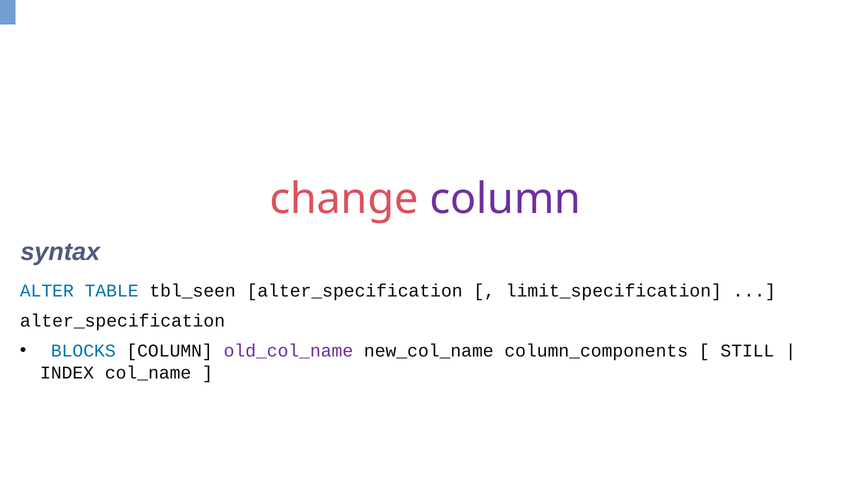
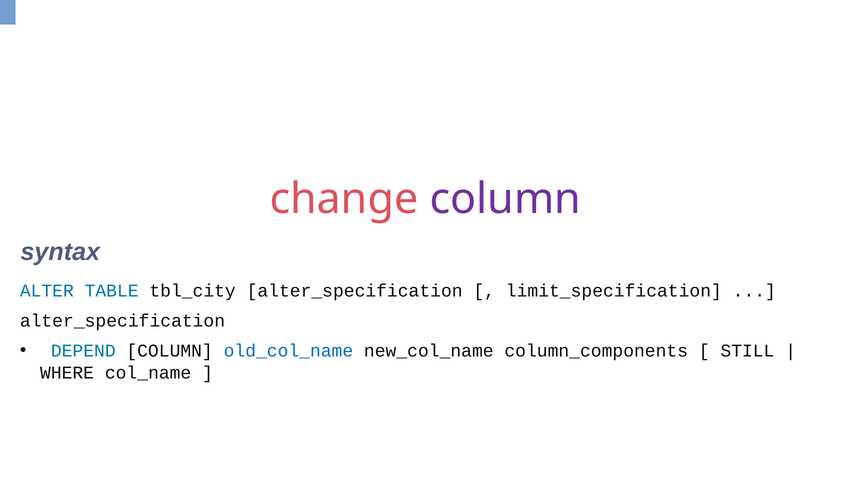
tbl_seen: tbl_seen -> tbl_city (193, 291)
BLOCKS: BLOCKS -> DEPEND (83, 351)
old_col_name colour: purple -> blue (288, 351)
INDEX: INDEX -> WHERE (67, 373)
